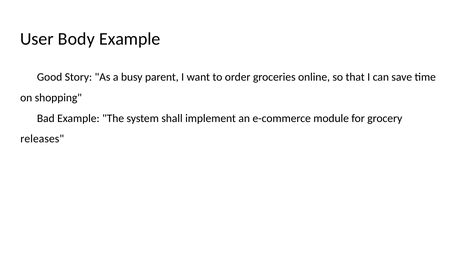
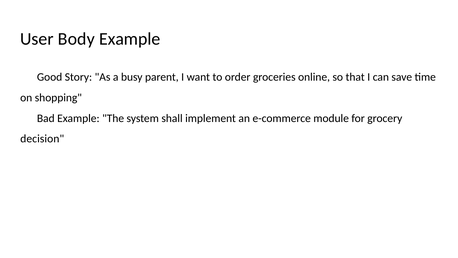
releases: releases -> decision (42, 139)
